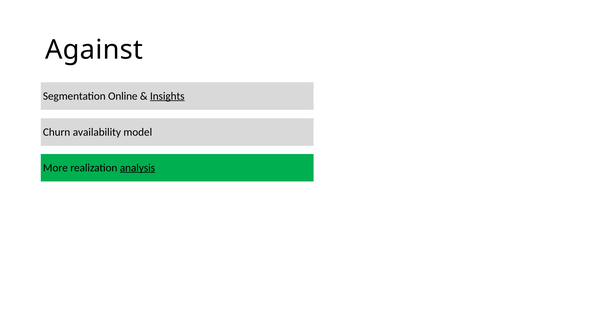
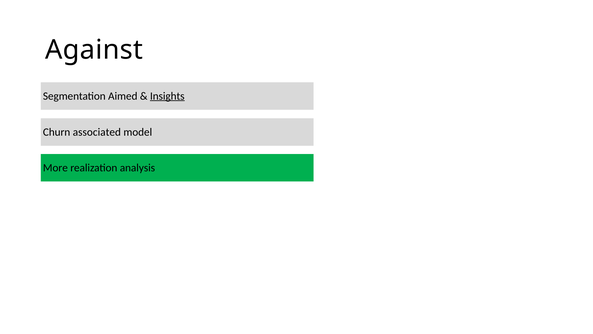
Online: Online -> Aimed (123, 96)
availability: availability -> associated (97, 132)
analysis underline: present -> none (137, 167)
